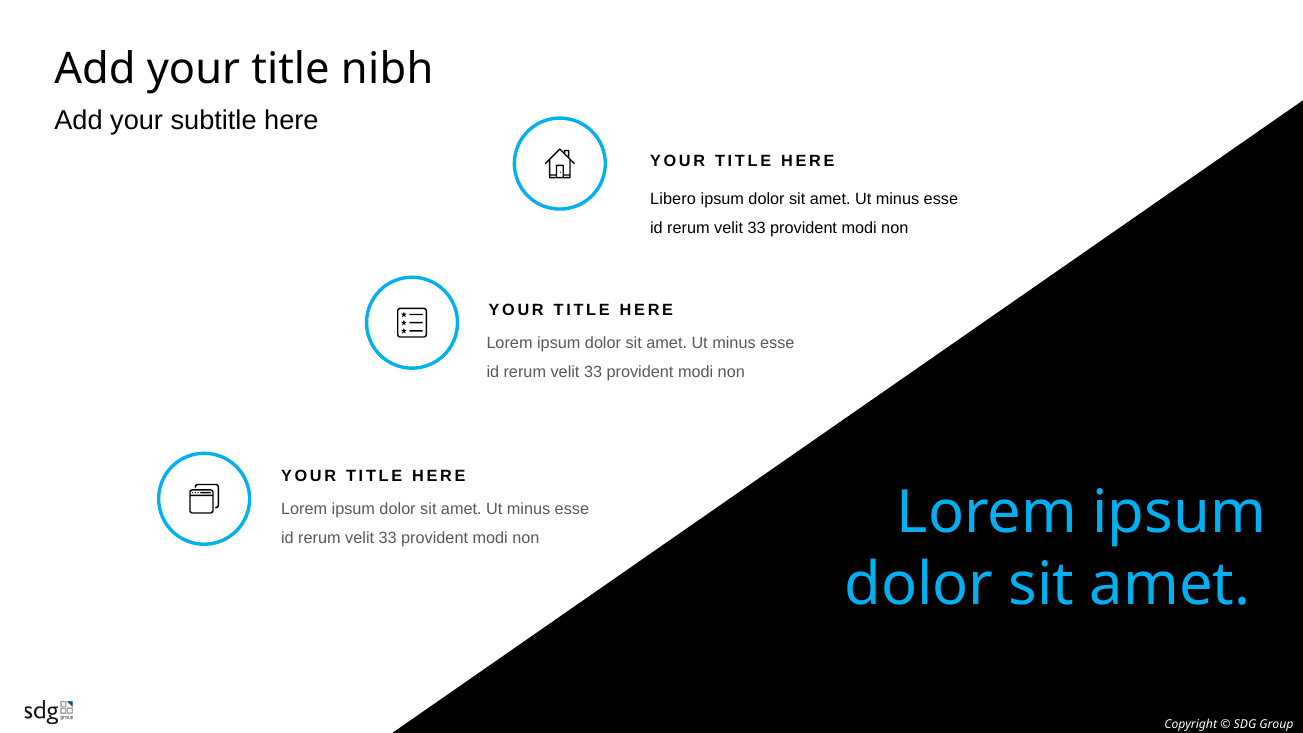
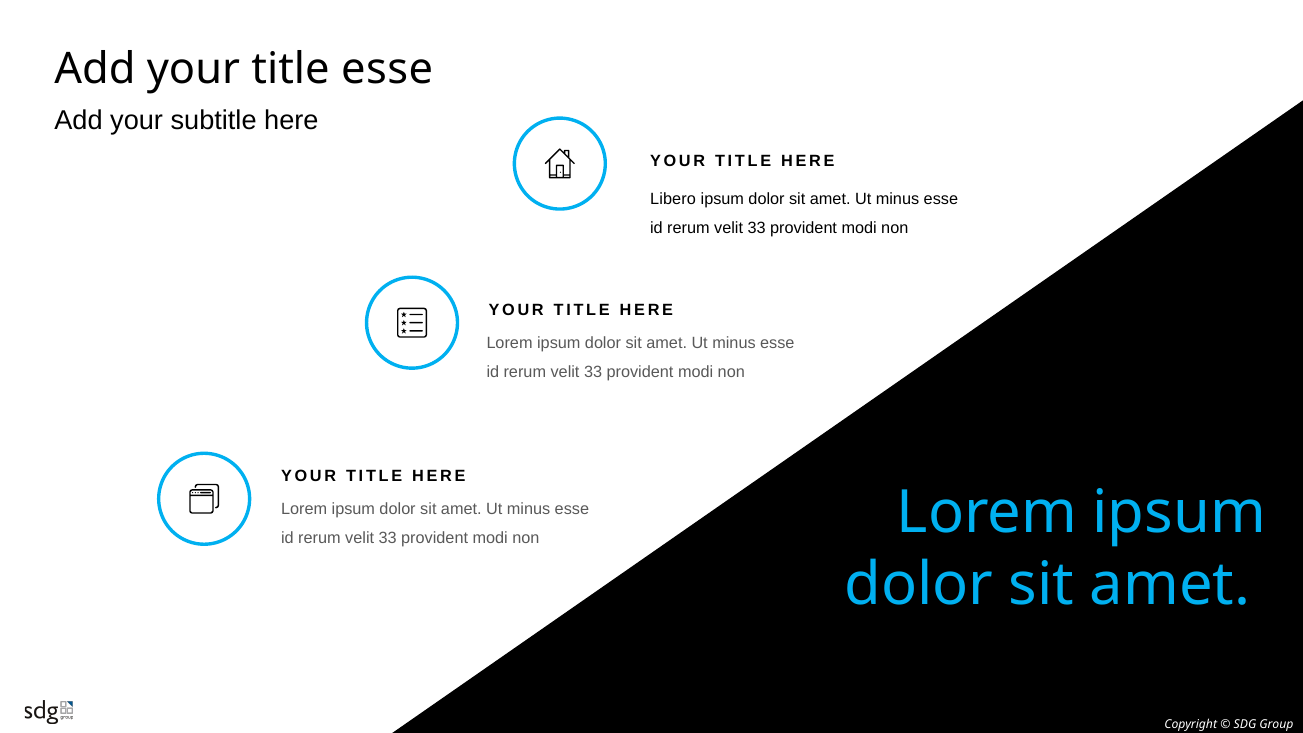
title nibh: nibh -> esse (387, 69)
